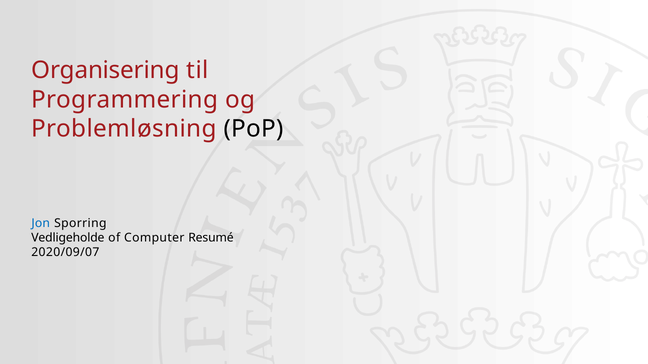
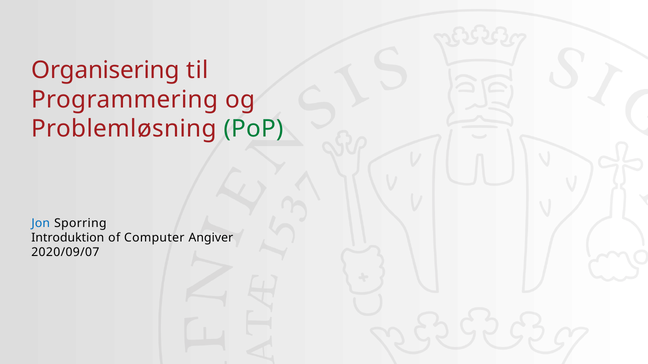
PoP colour: black -> green (254, 129)
Vedligeholde: Vedligeholde -> Introduktion (68, 238)
Resumé: Resumé -> Angiver (211, 238)
